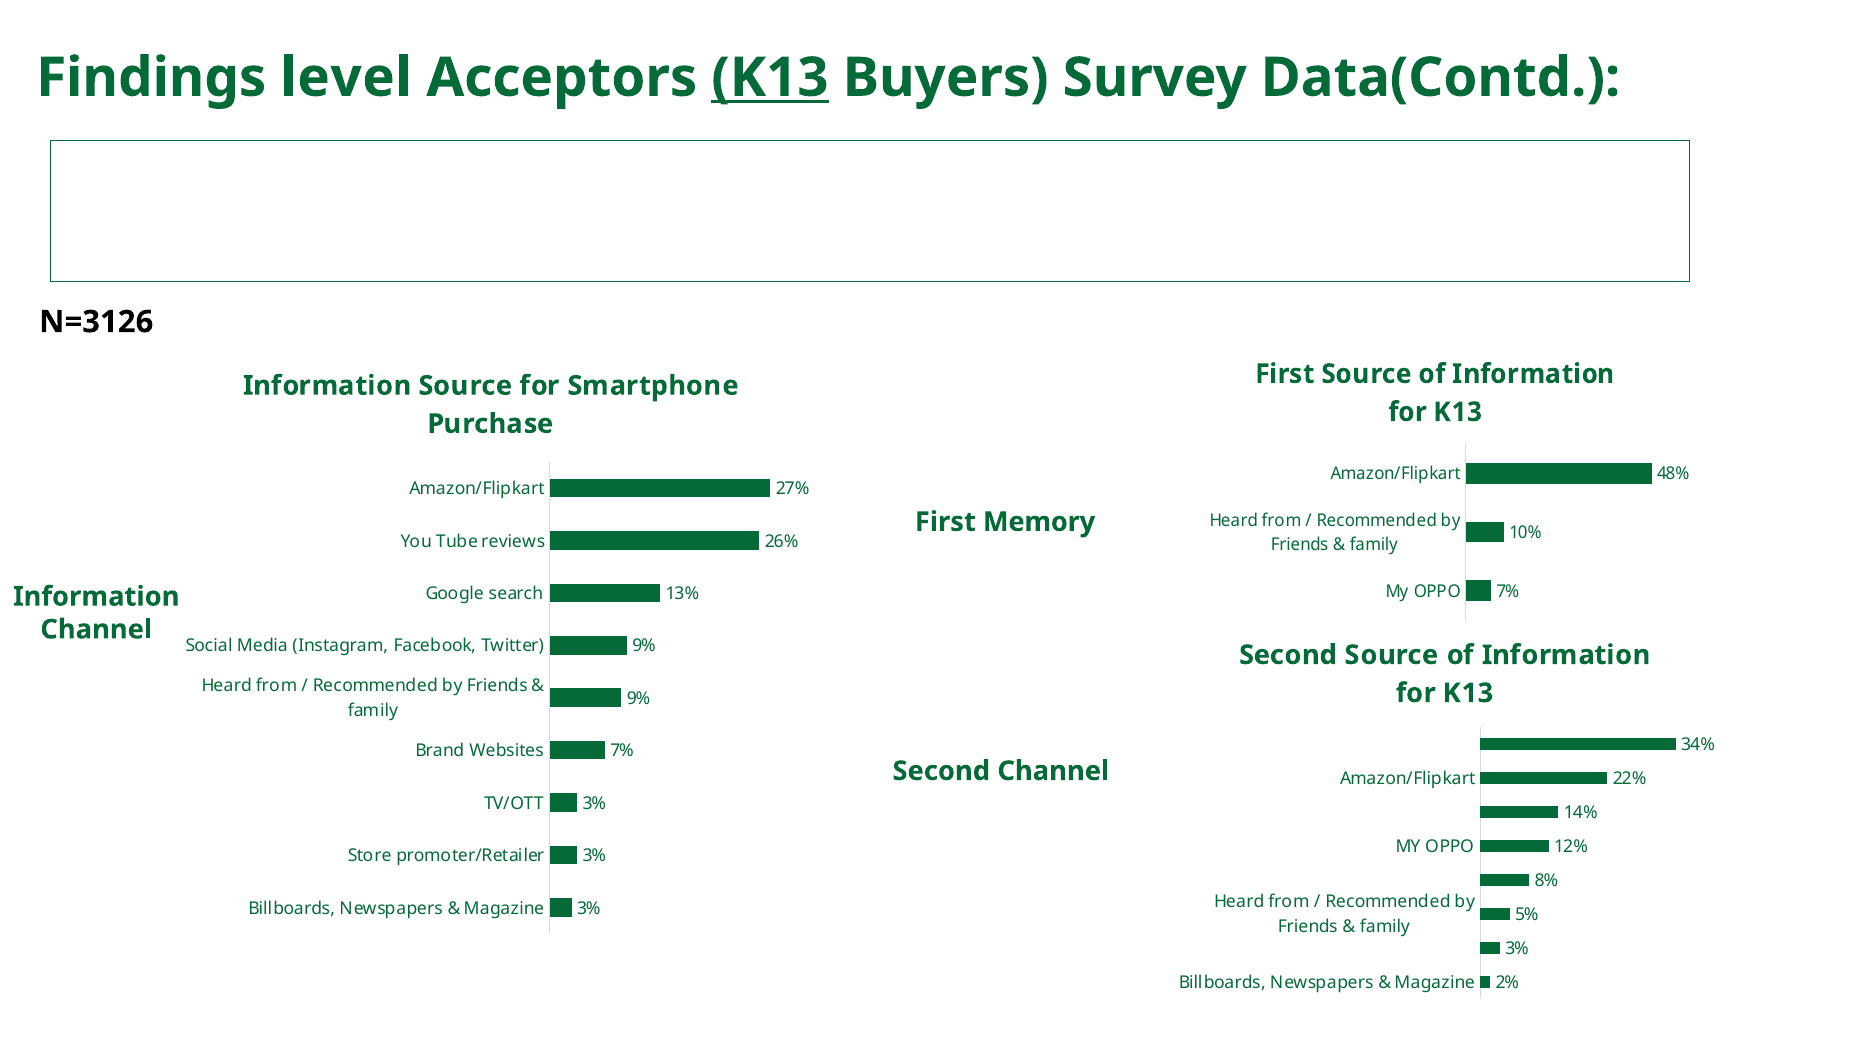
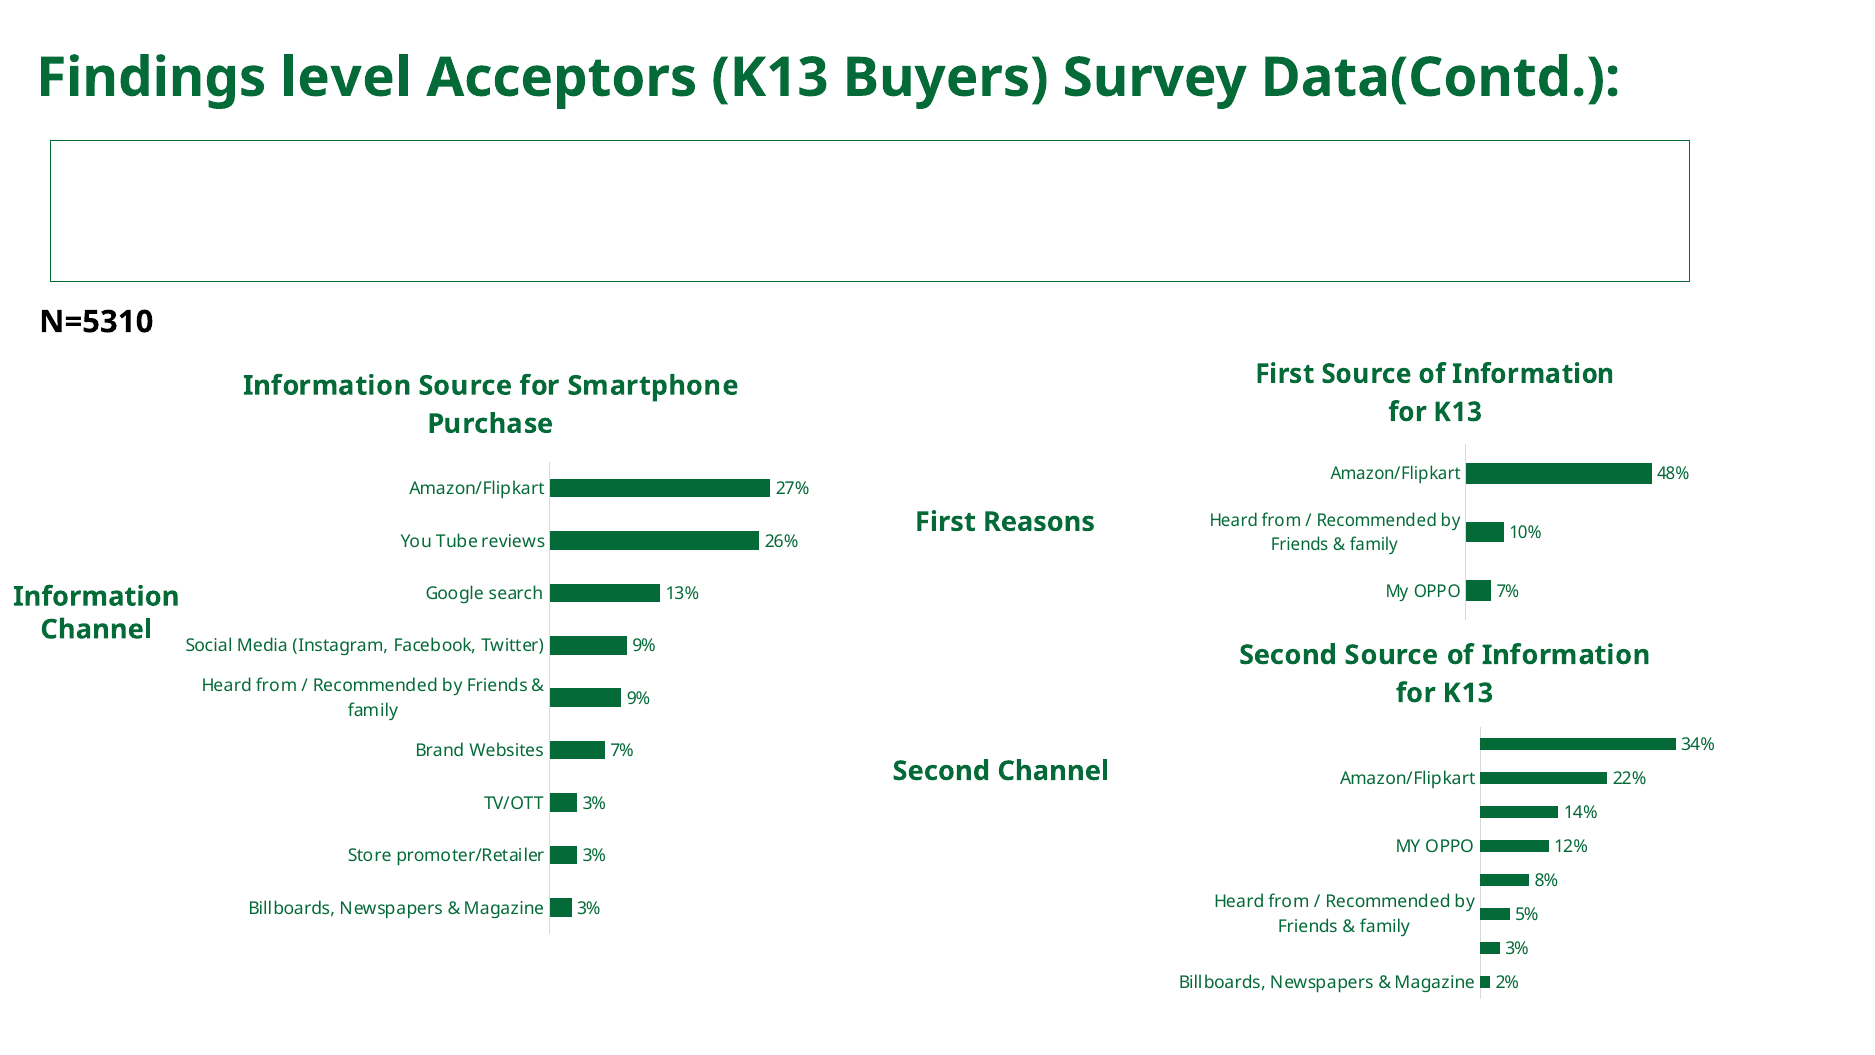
K13 underline: present -> none (770, 78)
N=3126: N=3126 -> N=5310 (96, 322)
Memory: Memory -> Reasons (1039, 522)
